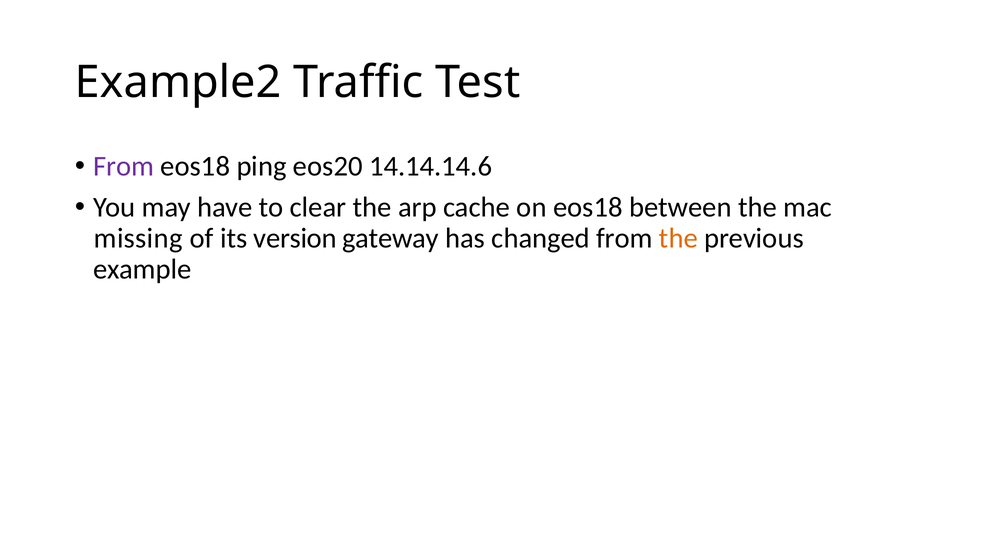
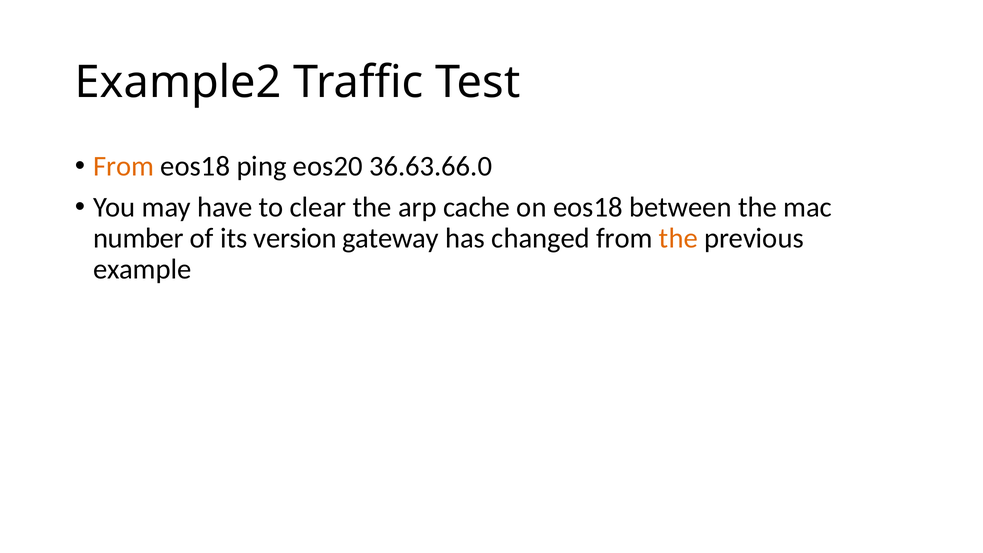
From colour: purple -> orange (124, 166)
14.14.14.6: 14.14.14.6 -> 36.63.66.0 (431, 166)
missing: missing -> number (138, 238)
